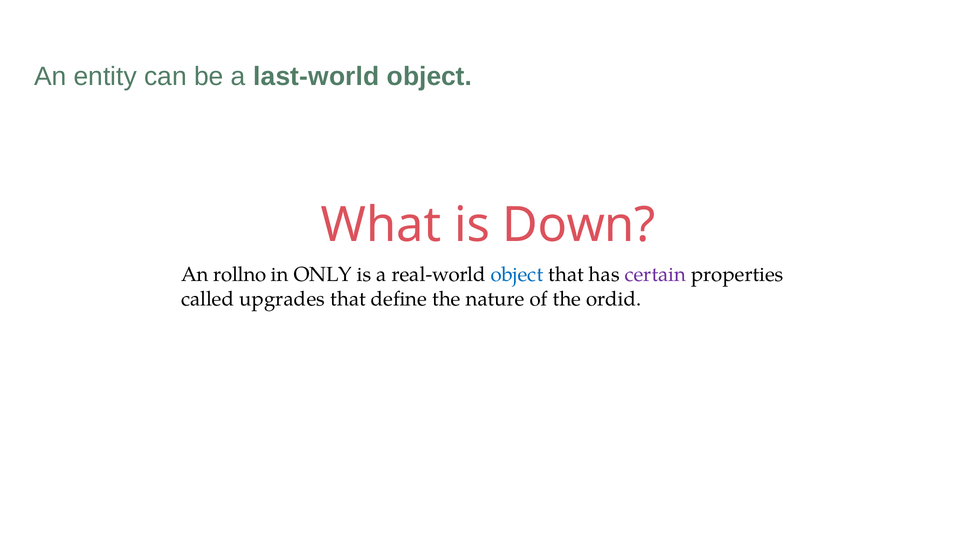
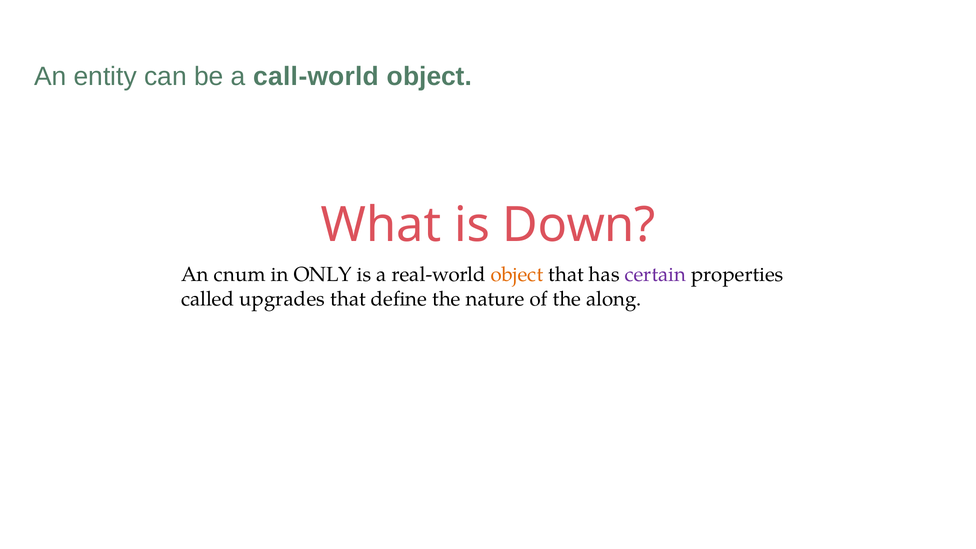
last-world: last-world -> call-world (316, 77)
rollno: rollno -> cnum (240, 274)
object colour: blue -> orange (517, 274)
ordid: ordid -> along (614, 299)
